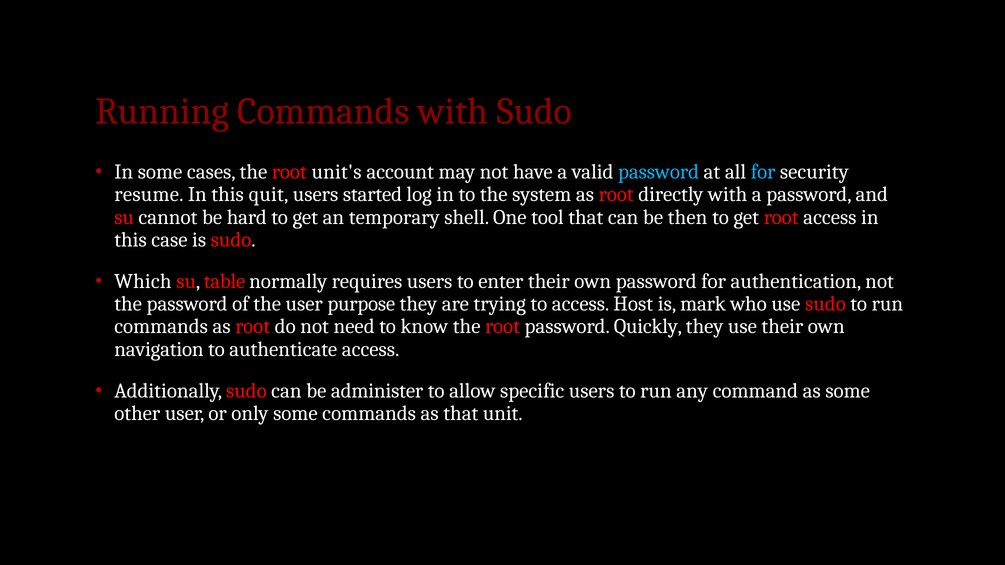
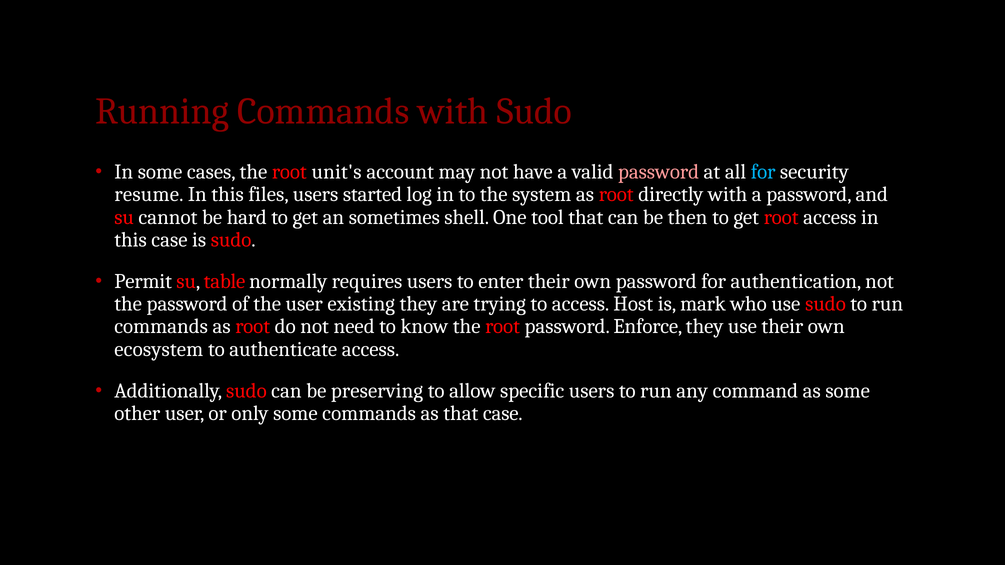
password colour: light blue -> pink (659, 172)
quit: quit -> files (269, 195)
temporary: temporary -> sometimes (394, 217)
Which: Which -> Permit (143, 281)
purpose: purpose -> existing (361, 304)
Quickly: Quickly -> Enforce (648, 327)
navigation: navigation -> ecosystem (159, 349)
administer: administer -> preserving (377, 391)
that unit: unit -> case (503, 413)
